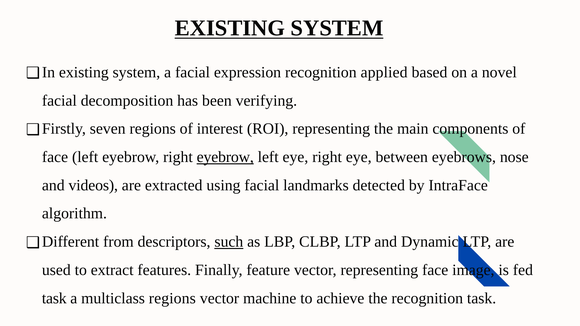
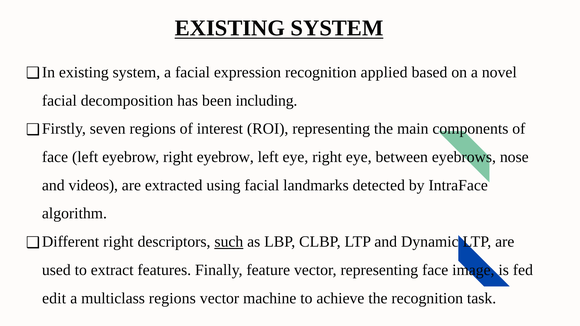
verifying: verifying -> including (267, 101)
eyebrow underline: present -> none (225, 157)
from: from -> right (118, 242)
task: task -> edit (54, 298)
